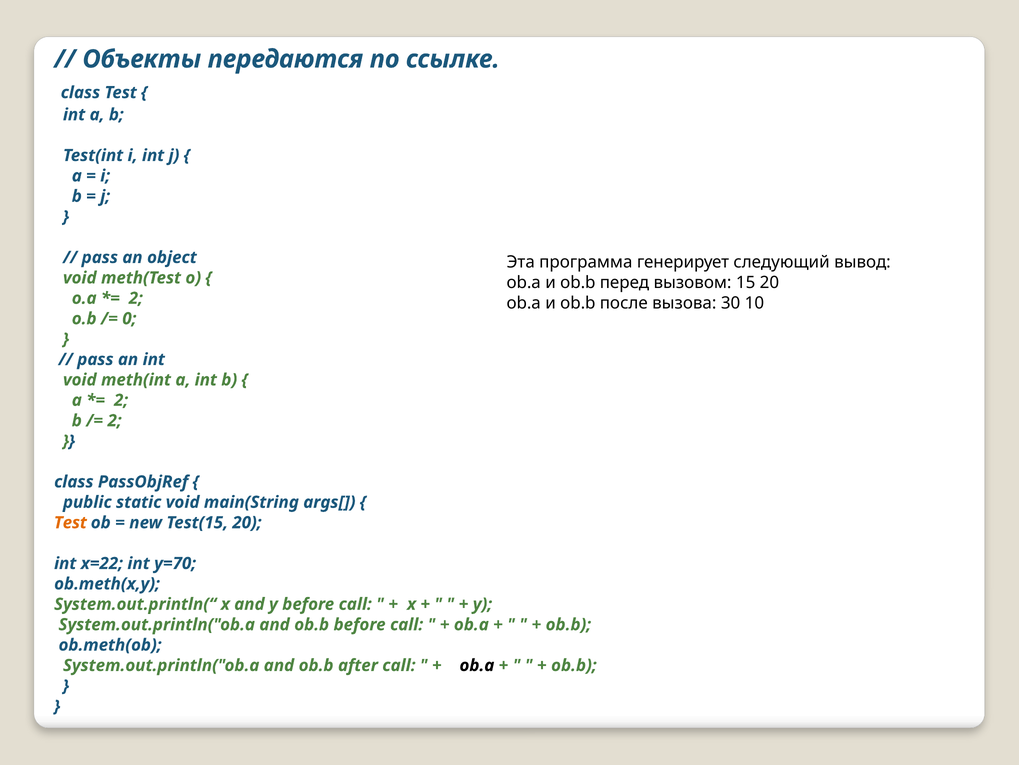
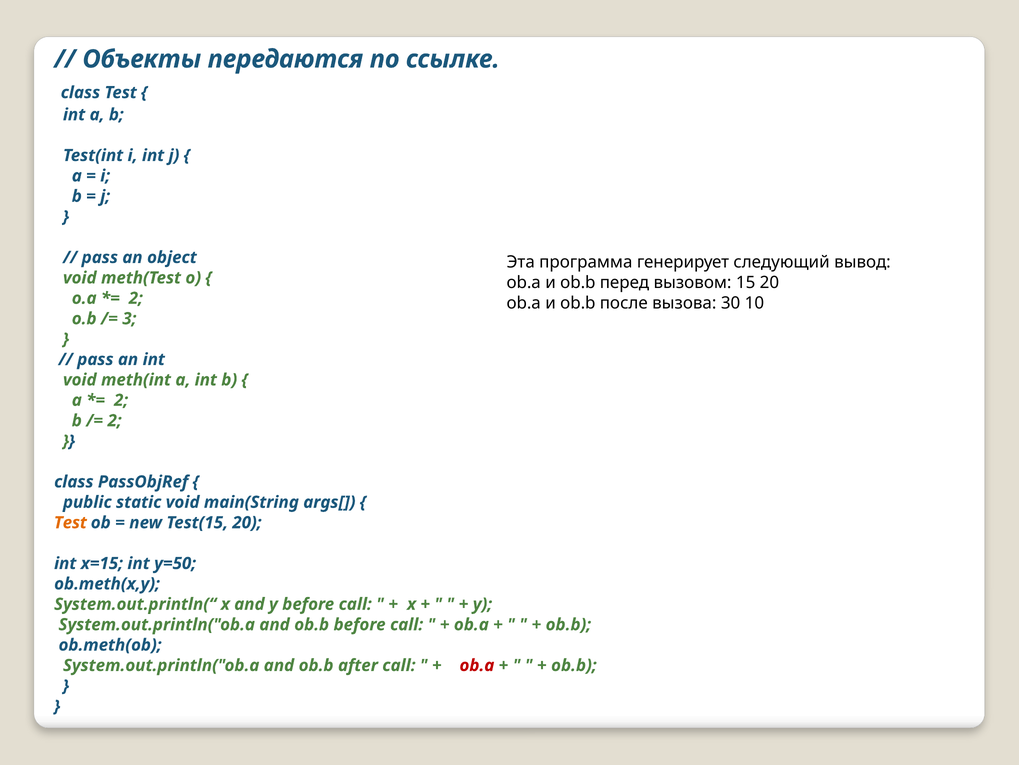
0: 0 -> 3 (129, 318)
x=22: x=22 -> x=15 (102, 563)
y=70: y=70 -> y=50 (175, 563)
ob.a colour: black -> red (477, 665)
